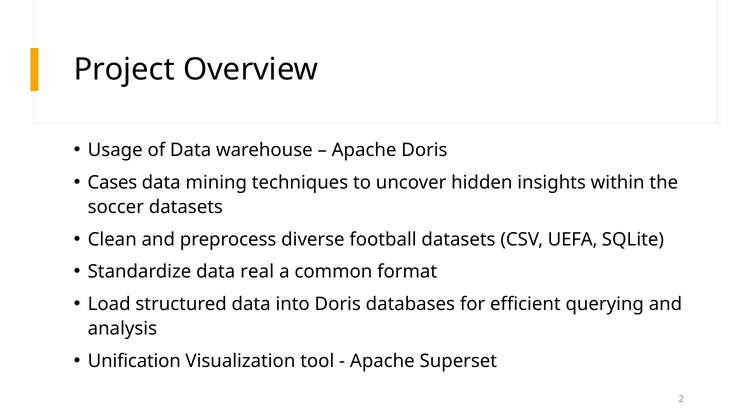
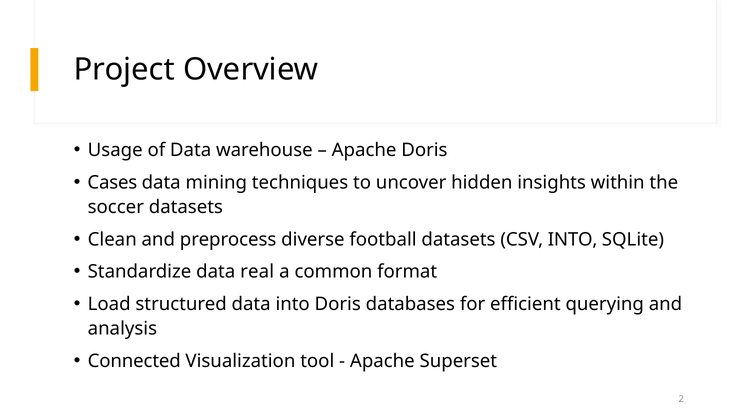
CSV UEFA: UEFA -> INTO (573, 239)
Unification: Unification -> Connected (134, 361)
